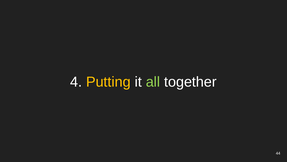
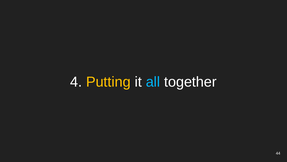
all colour: light green -> light blue (153, 82)
